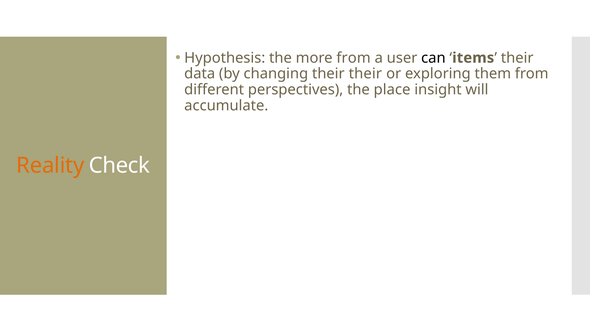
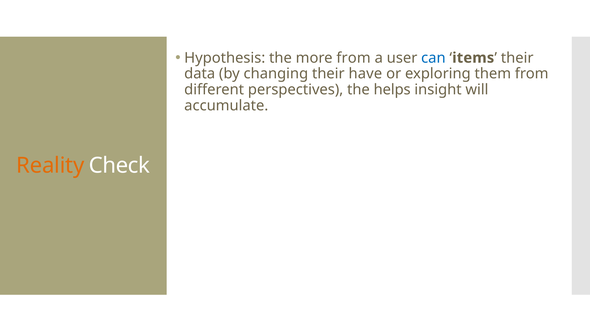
can colour: black -> blue (433, 58)
their their: their -> have (365, 74)
place: place -> helps (392, 90)
